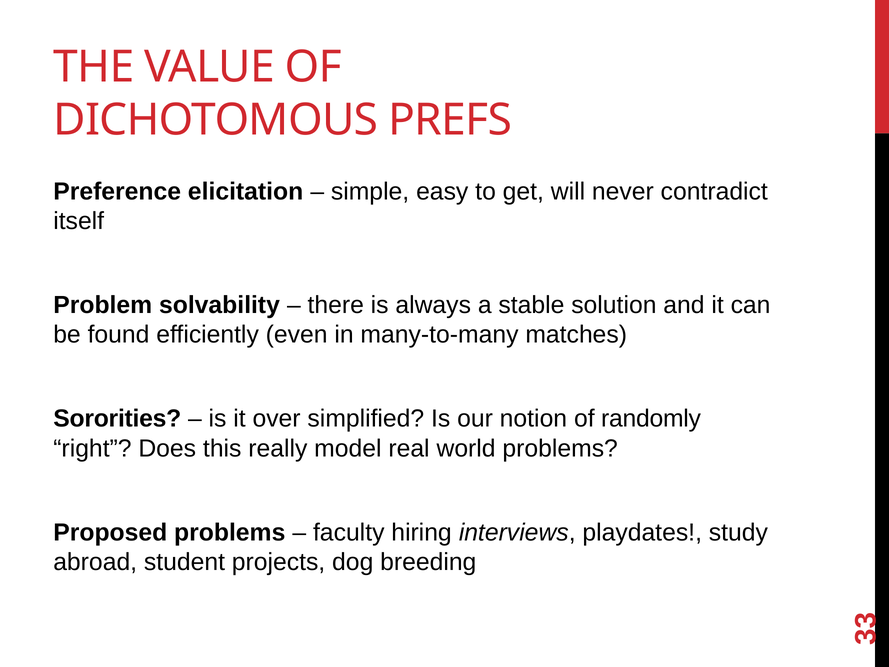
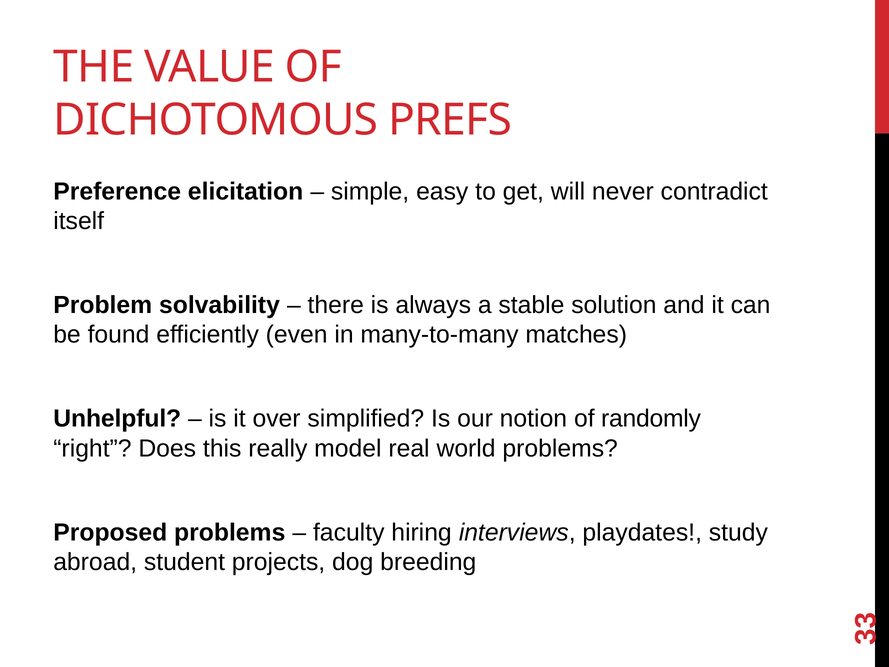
Sororities: Sororities -> Unhelpful (117, 419)
